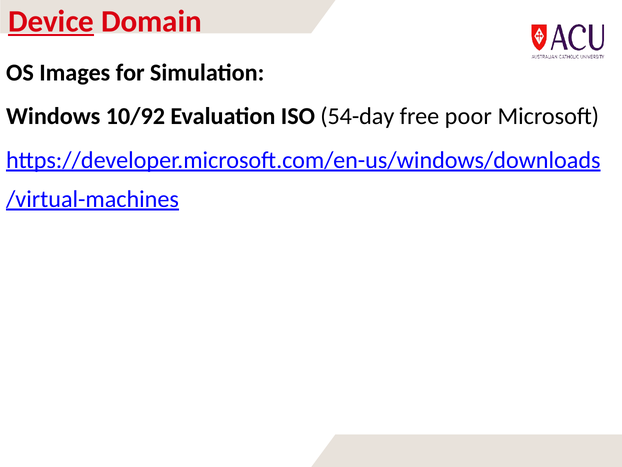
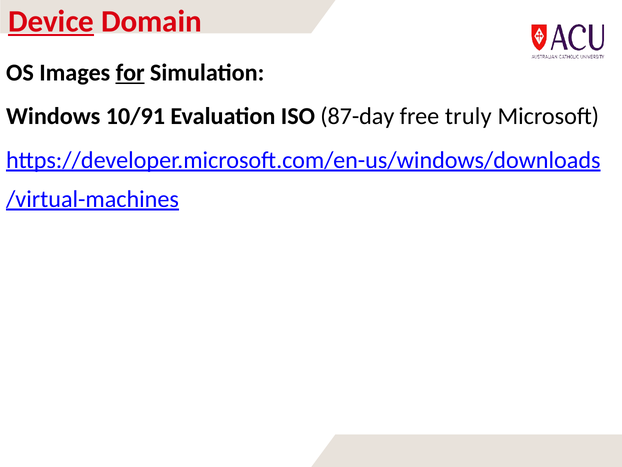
for underline: none -> present (130, 73)
10/92: 10/92 -> 10/91 (135, 116)
54-day: 54-day -> 87-day (357, 116)
poor: poor -> truly (468, 116)
